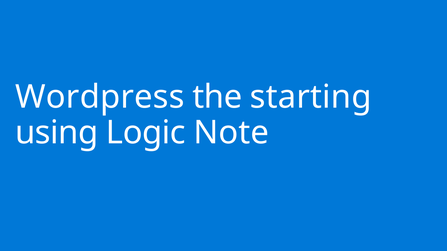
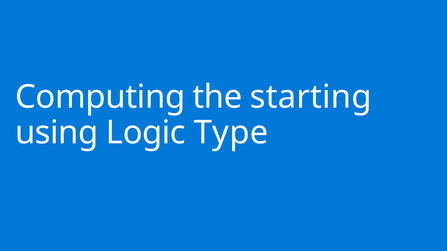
Wordpress: Wordpress -> Computing (100, 97)
Note: Note -> Type (231, 133)
